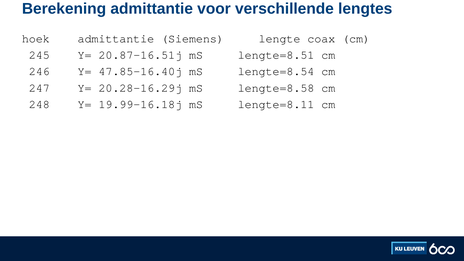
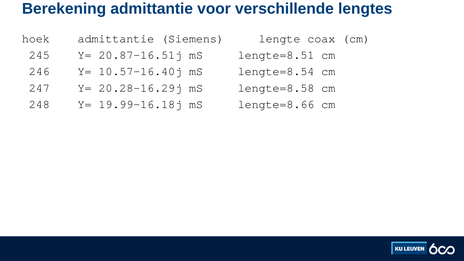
47.85-16.40j: 47.85-16.40j -> 10.57-16.40j (140, 71)
lengte=8.11: lengte=8.11 -> lengte=8.66 (276, 104)
